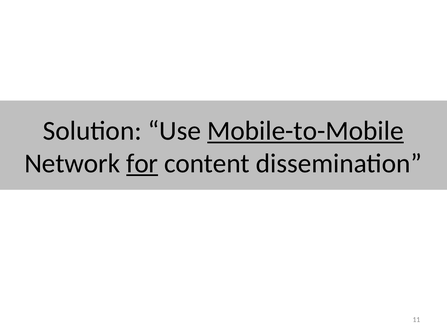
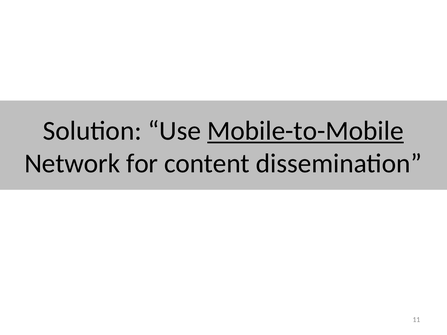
for underline: present -> none (142, 164)
